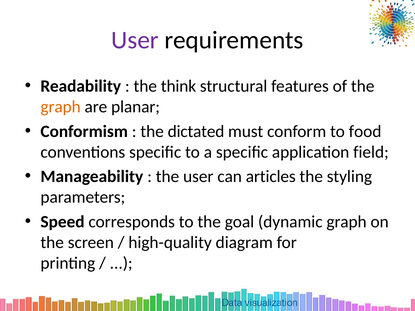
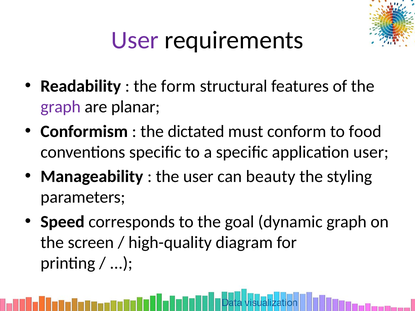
think: think -> form (178, 86)
graph colour: orange -> purple (61, 107)
application field: field -> user (371, 152)
articles: articles -> beauty (271, 177)
